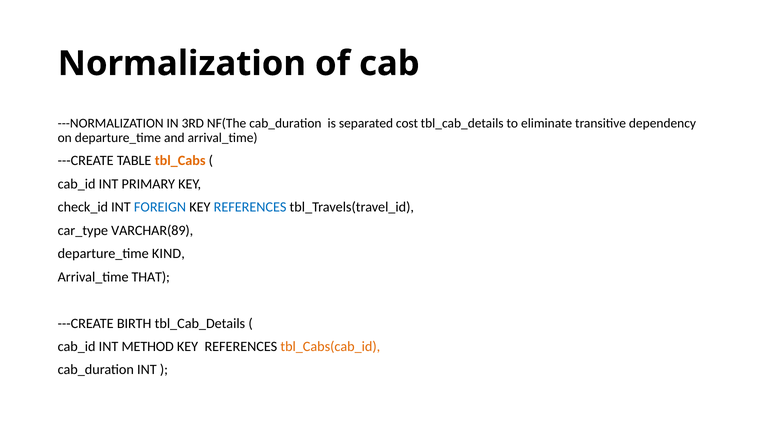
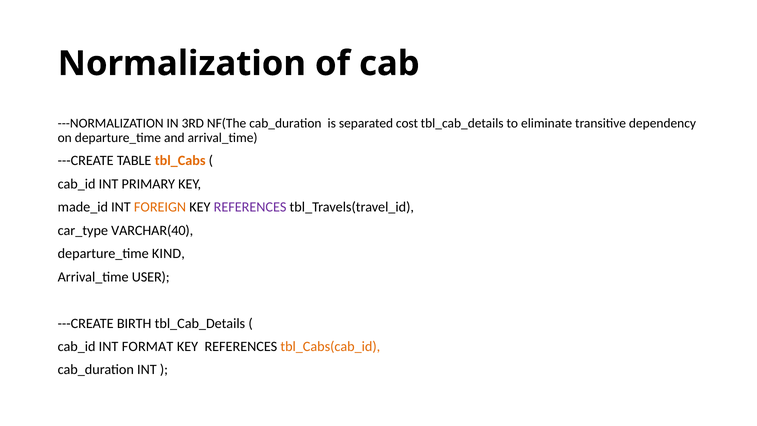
check_id: check_id -> made_id (83, 207)
FOREIGN colour: blue -> orange (160, 207)
REFERENCES colour: blue -> purple (250, 207)
VARCHAR(89: VARCHAR(89 -> VARCHAR(40 (152, 230)
THAT: THAT -> USER (151, 277)
METHOD: METHOD -> FORMAT (148, 346)
